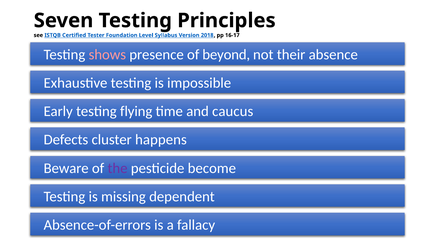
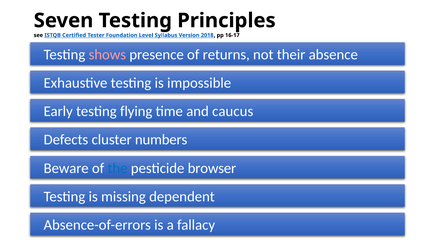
beyond: beyond -> returns (226, 55)
happens: happens -> numbers (161, 140)
the colour: purple -> blue (118, 168)
become: become -> browser (212, 168)
